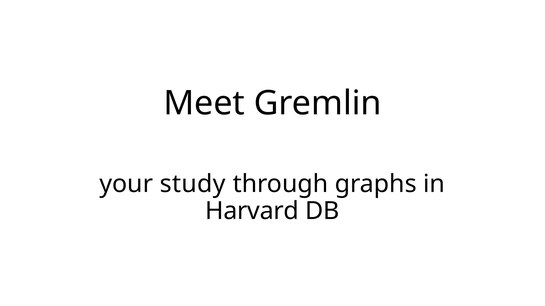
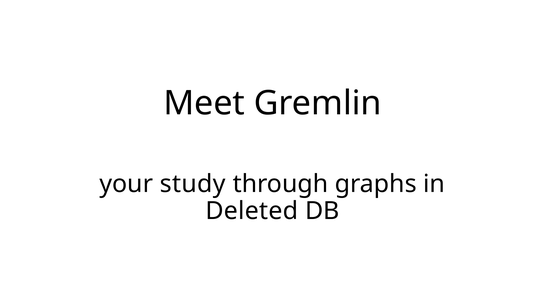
Harvard: Harvard -> Deleted (252, 211)
